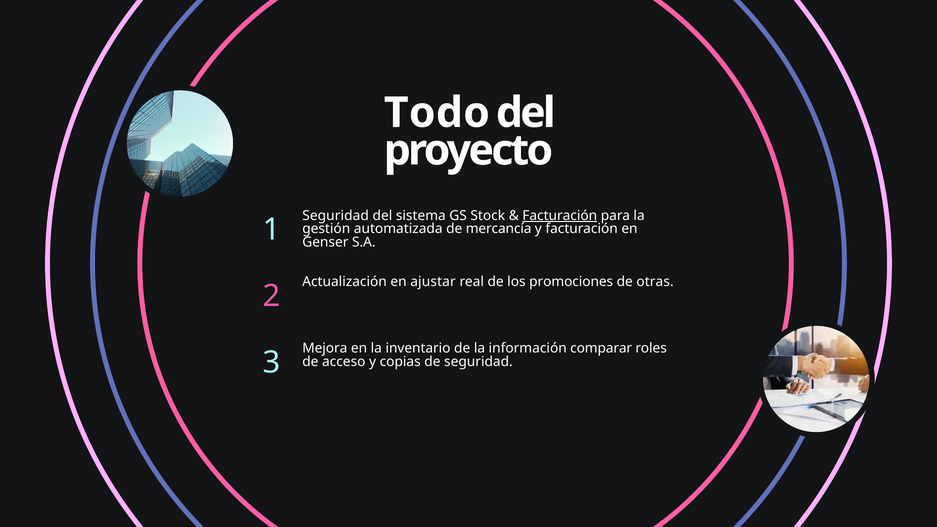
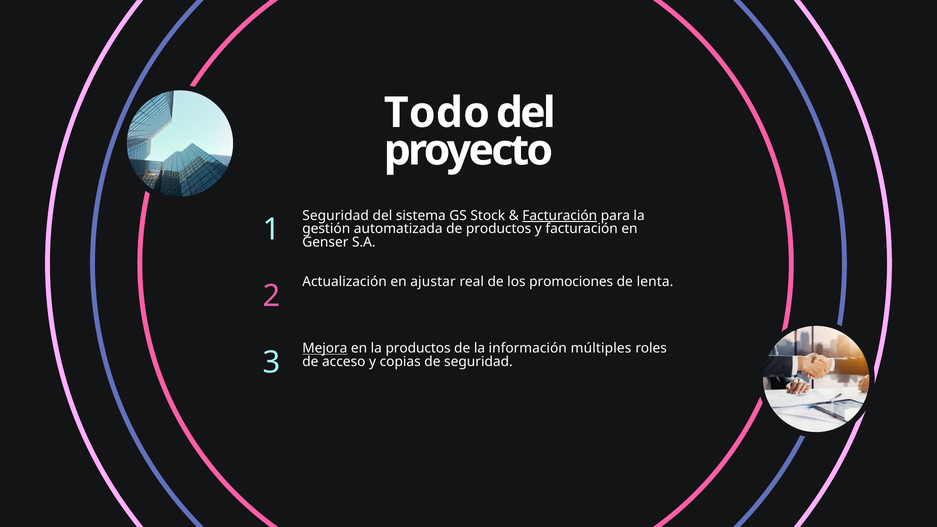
de mercancía: mercancía -> productos (499, 229)
otras: otras -> lenta (655, 282)
Mejora underline: none -> present (325, 348)
la inventario: inventario -> productos (418, 348)
comparar: comparar -> múltiples (601, 348)
